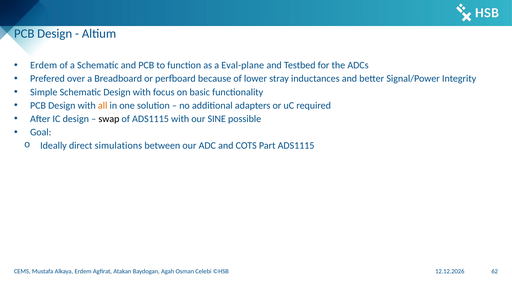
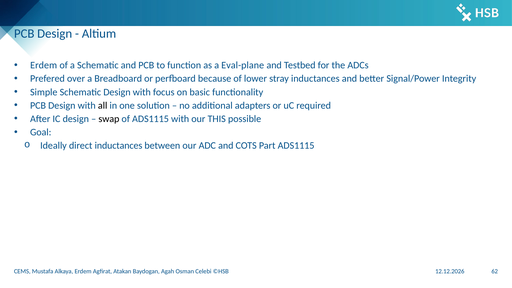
all colour: orange -> black (103, 105)
SINE: SINE -> THIS (217, 119)
direct simulations: simulations -> inductances (119, 146)
